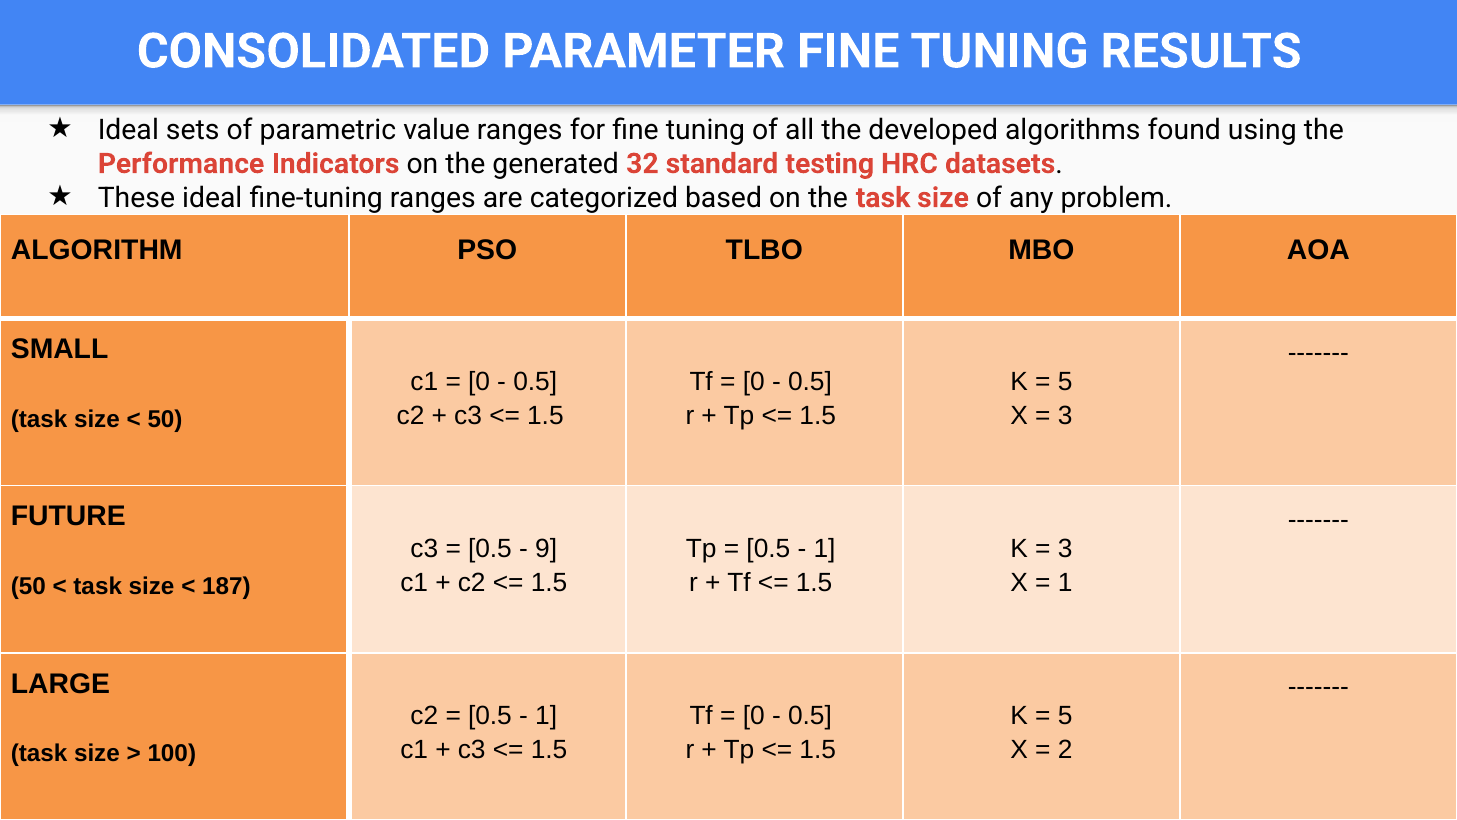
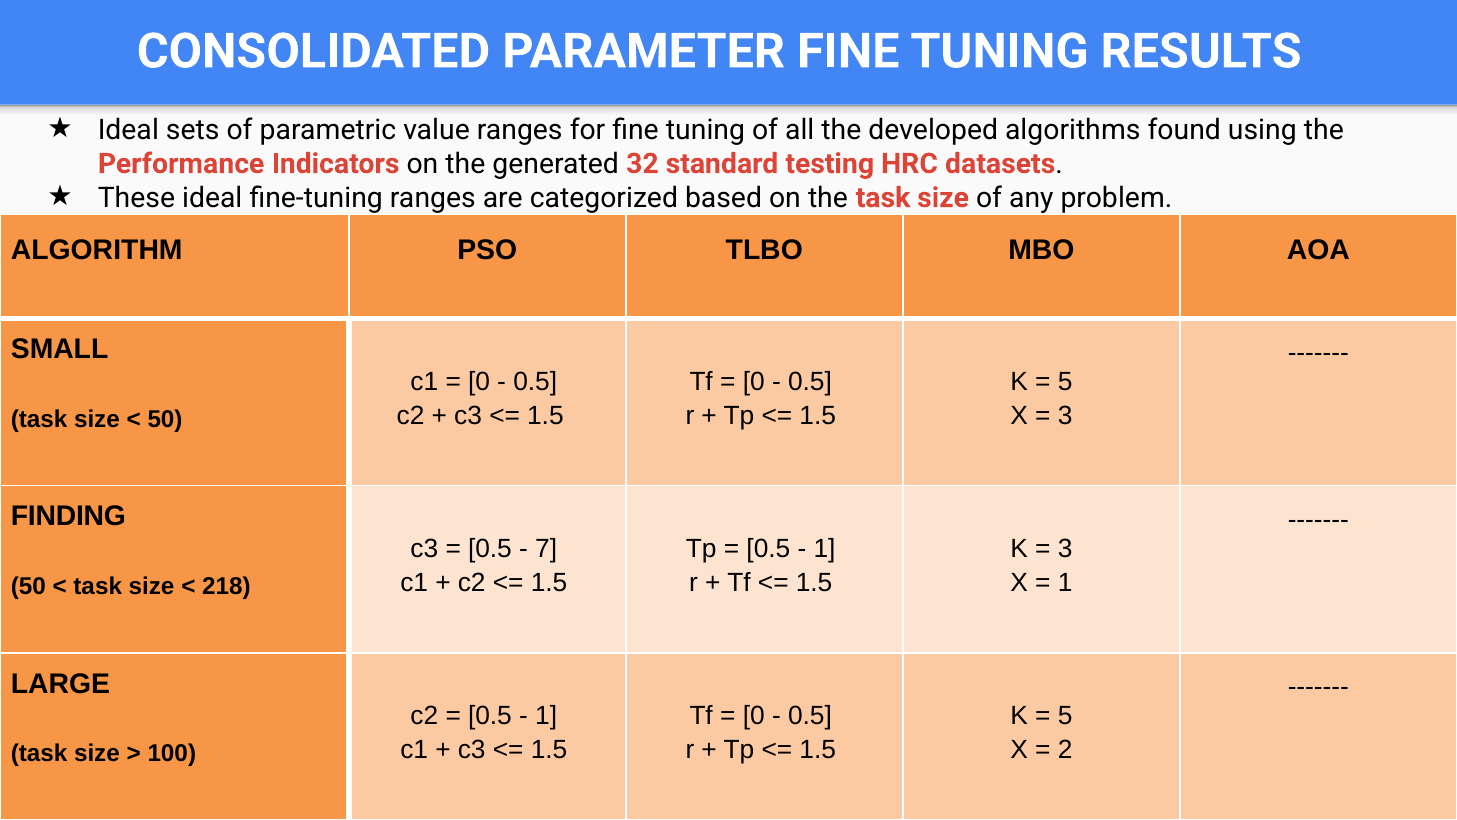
FUTURE: FUTURE -> FINDING (68, 516)
9: 9 -> 7 (546, 549)
187: 187 -> 218 (226, 586)
